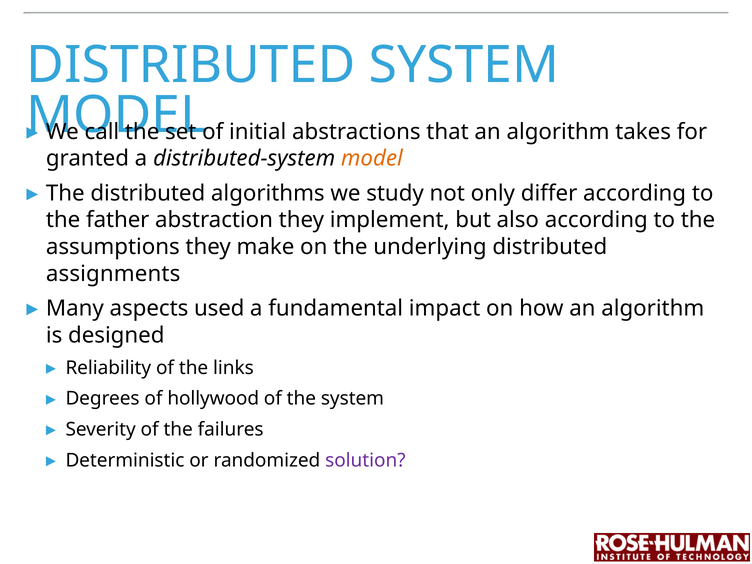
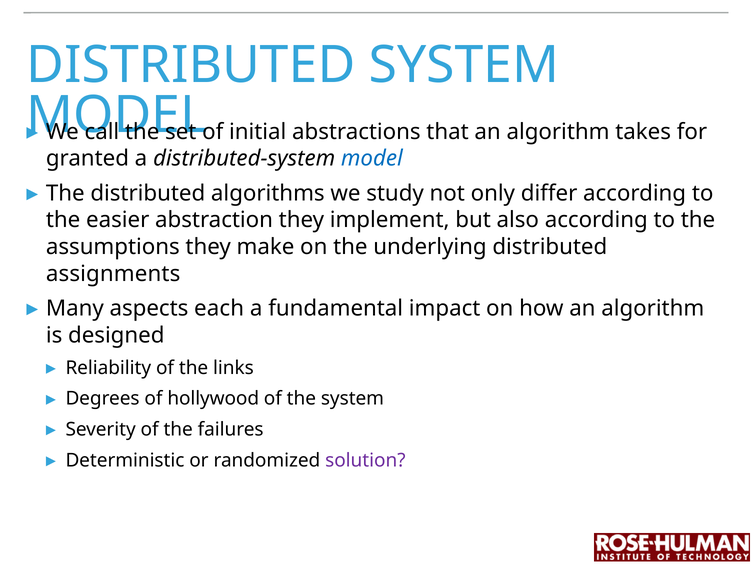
model colour: orange -> blue (372, 158)
father: father -> easier (118, 220)
used: used -> each (219, 308)
